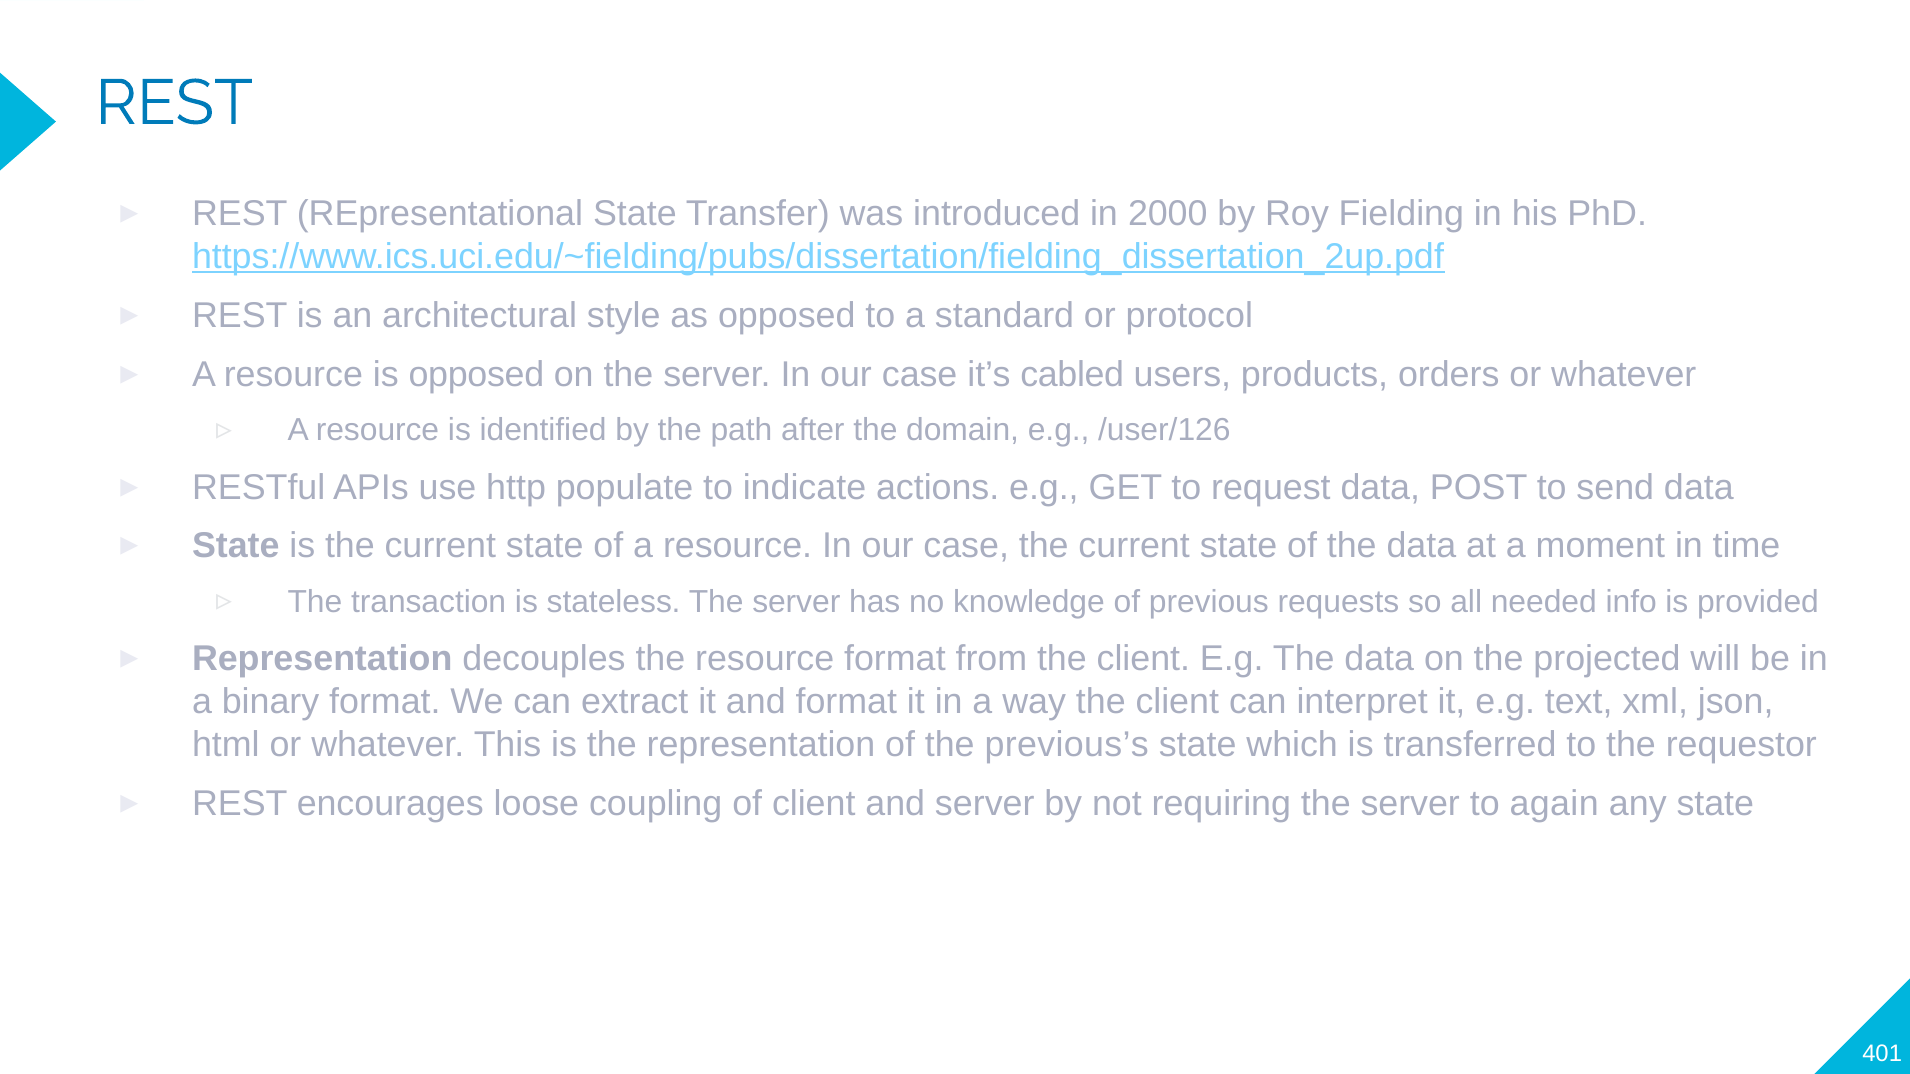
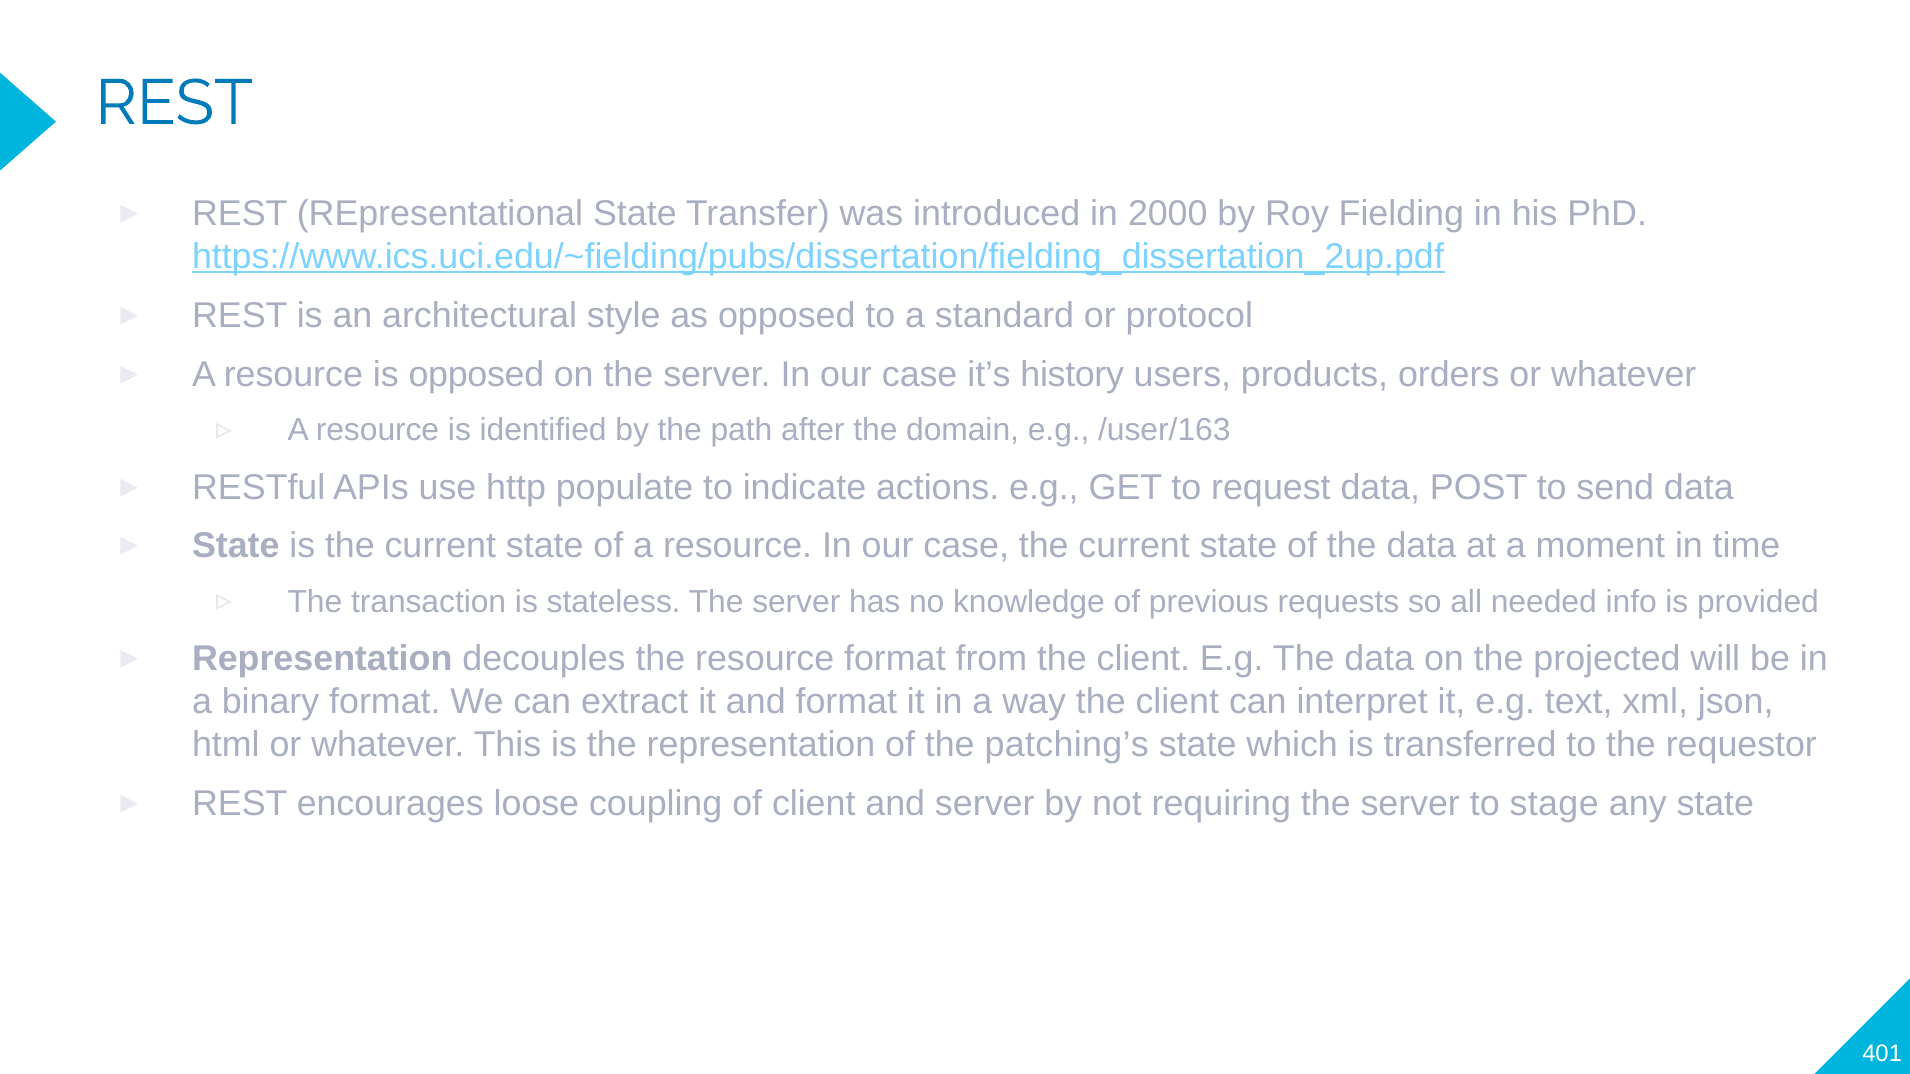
cabled: cabled -> history (1072, 374)
/user/126: /user/126 -> /user/163 (1164, 431)
previous’s: previous’s -> patching’s (1067, 745)
again: again -> stage (1554, 804)
